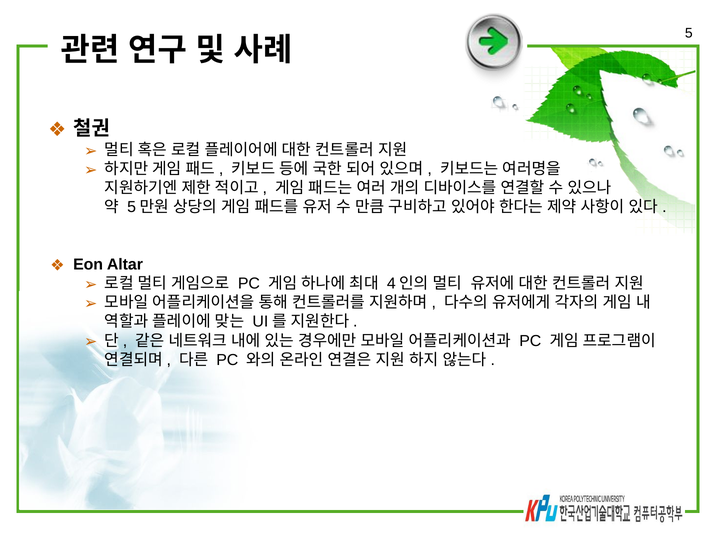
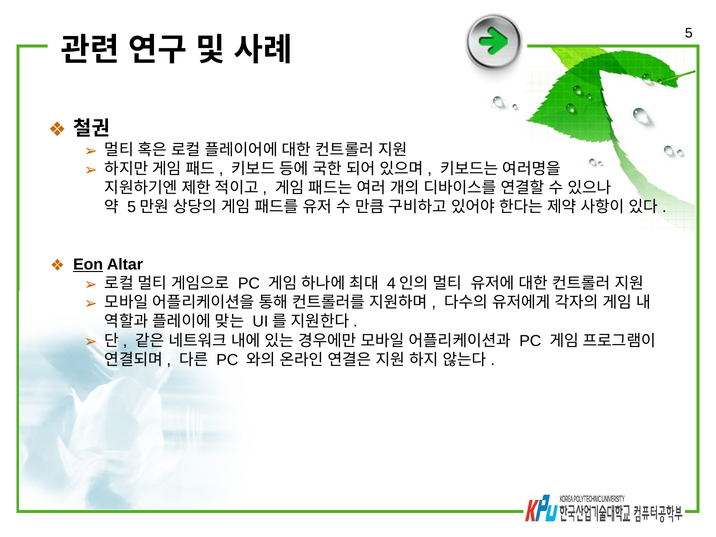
Eon underline: none -> present (88, 264)
